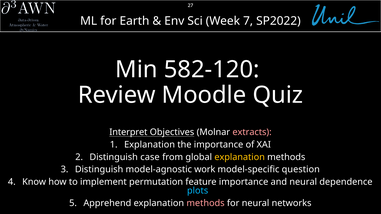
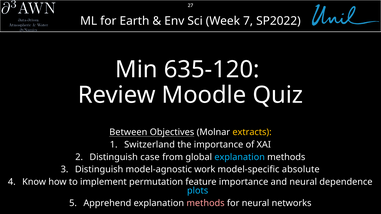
582-120: 582-120 -> 635-120 (212, 70)
Interpret: Interpret -> Between (128, 132)
extracts colour: pink -> yellow (252, 132)
Explanation: Explanation -> Switzerland (150, 145)
explanation colour: yellow -> light blue (240, 157)
question: question -> absolute (301, 170)
